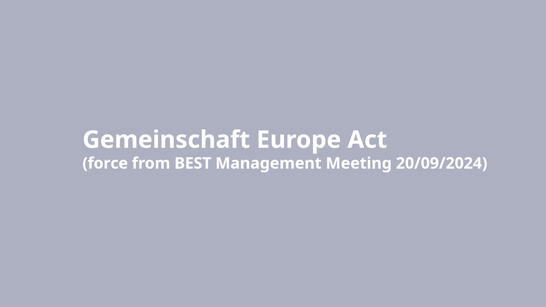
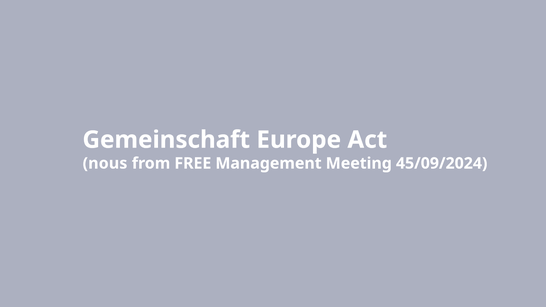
force: force -> nous (105, 163)
BEST: BEST -> FREE (193, 163)
20/09/2024: 20/09/2024 -> 45/09/2024 (442, 163)
